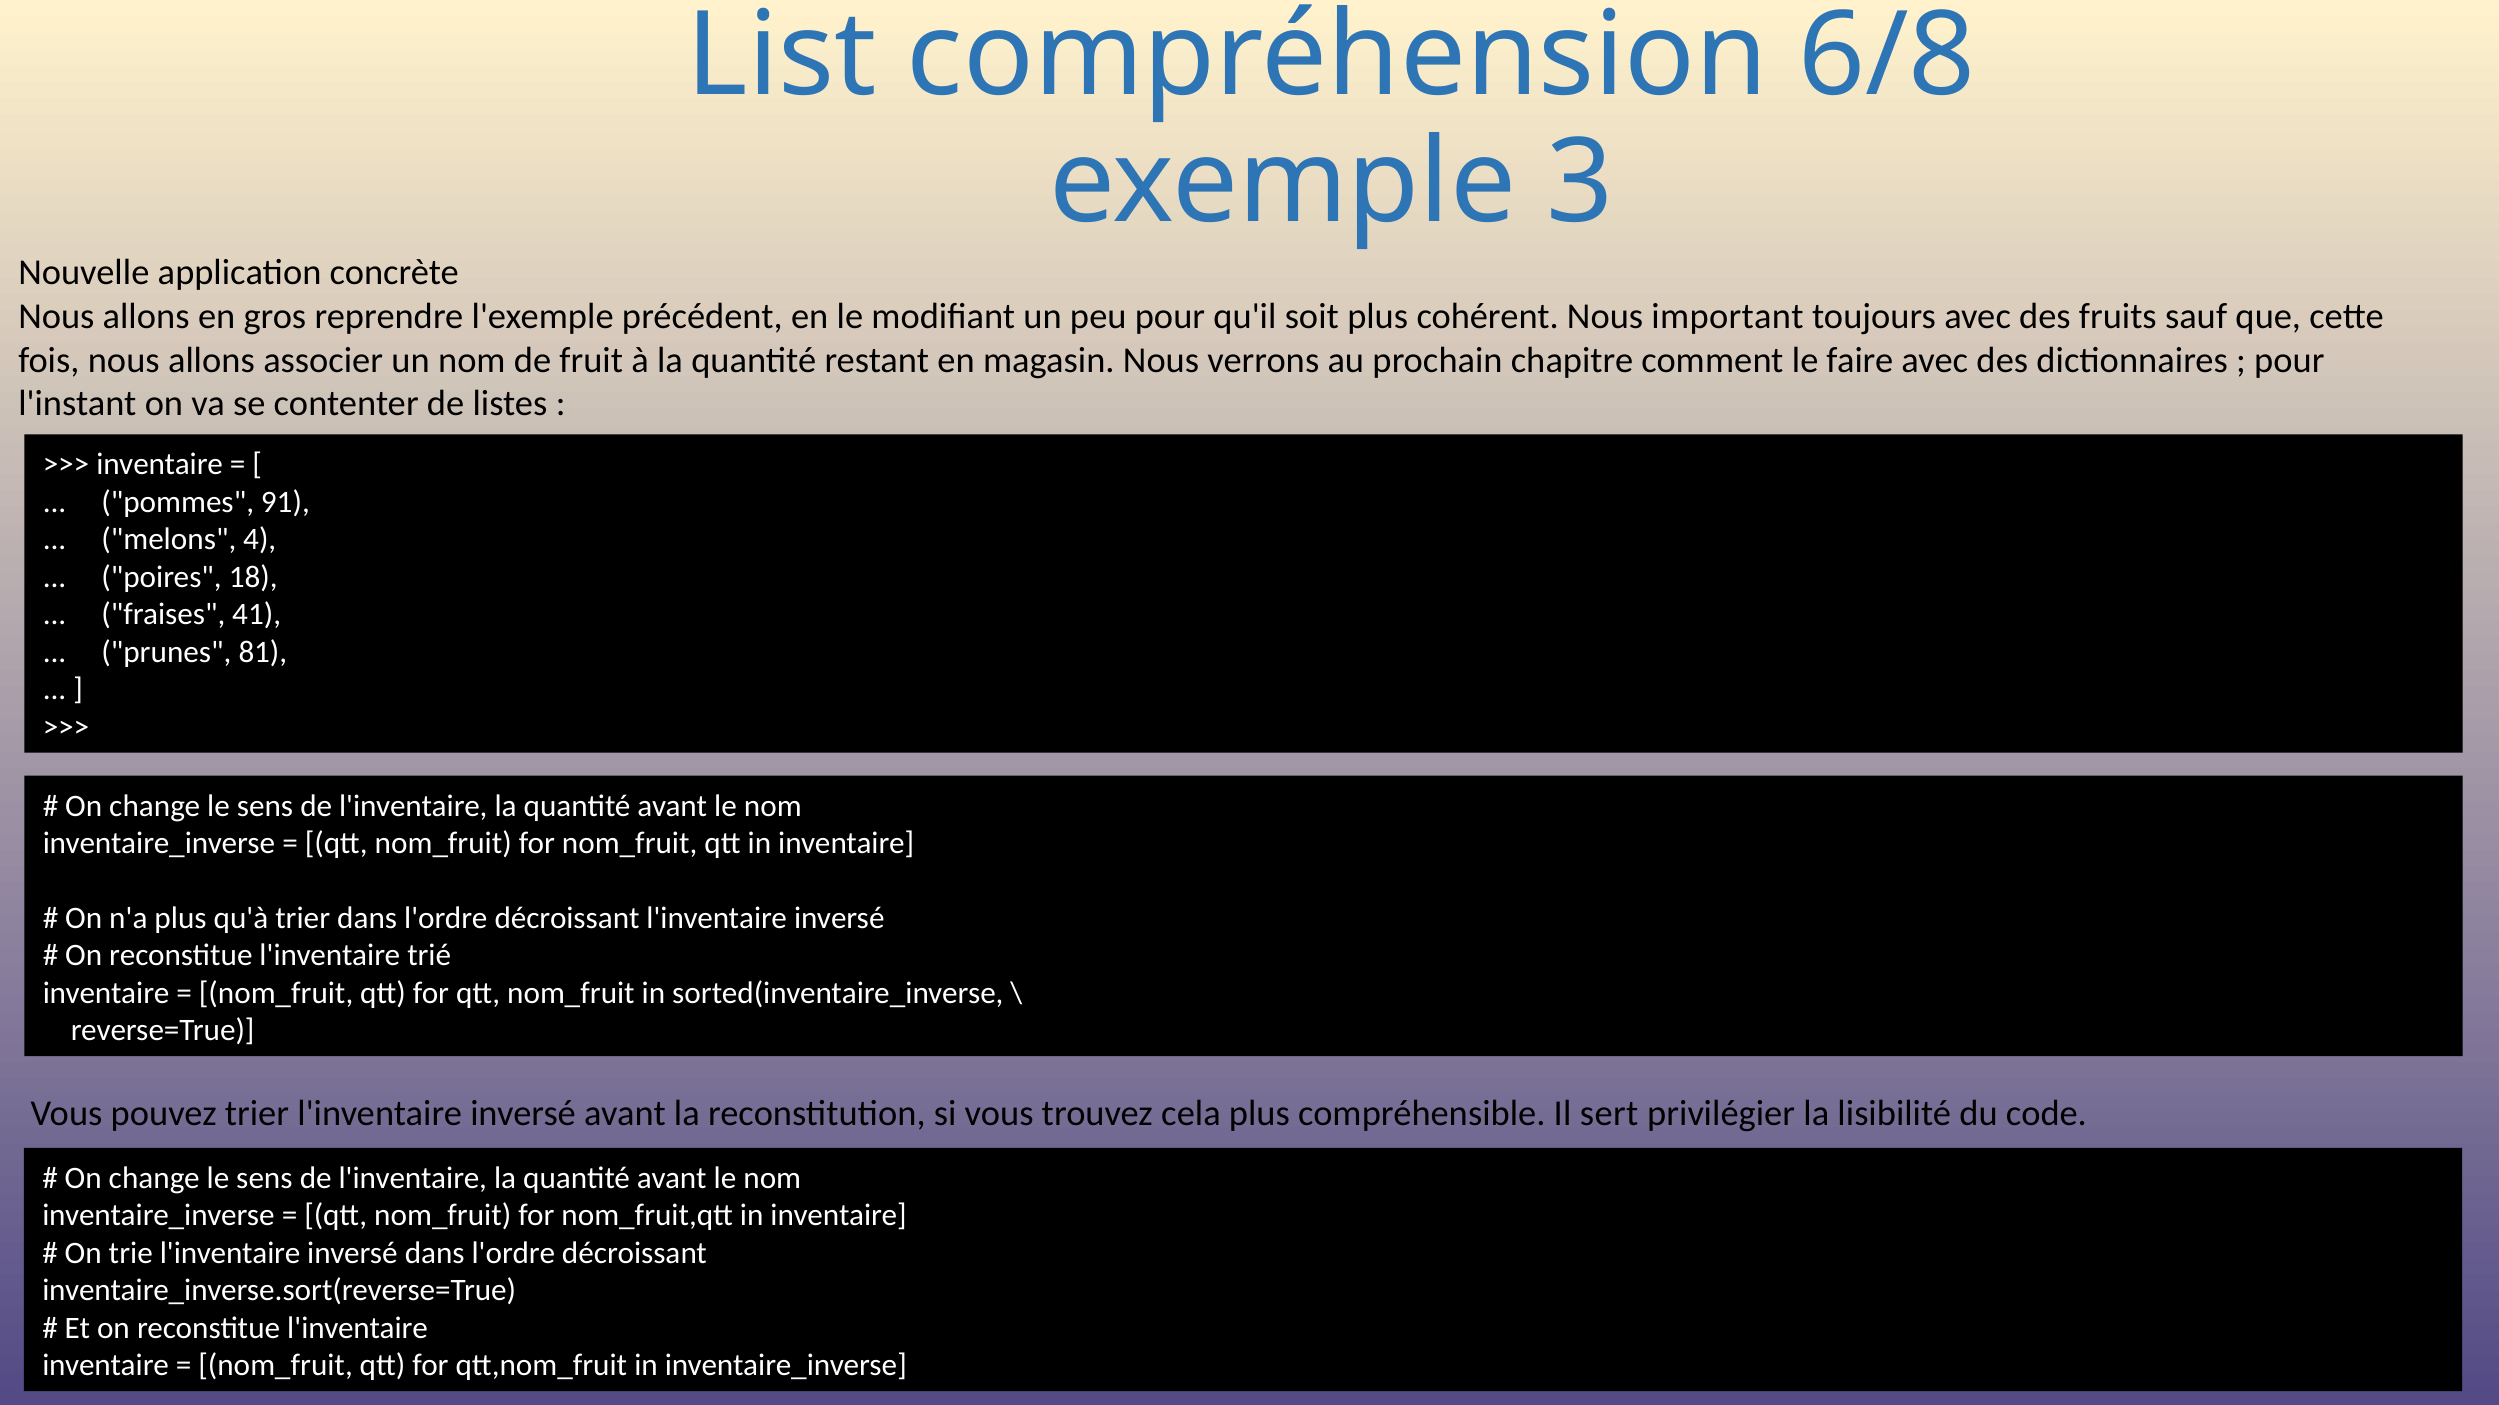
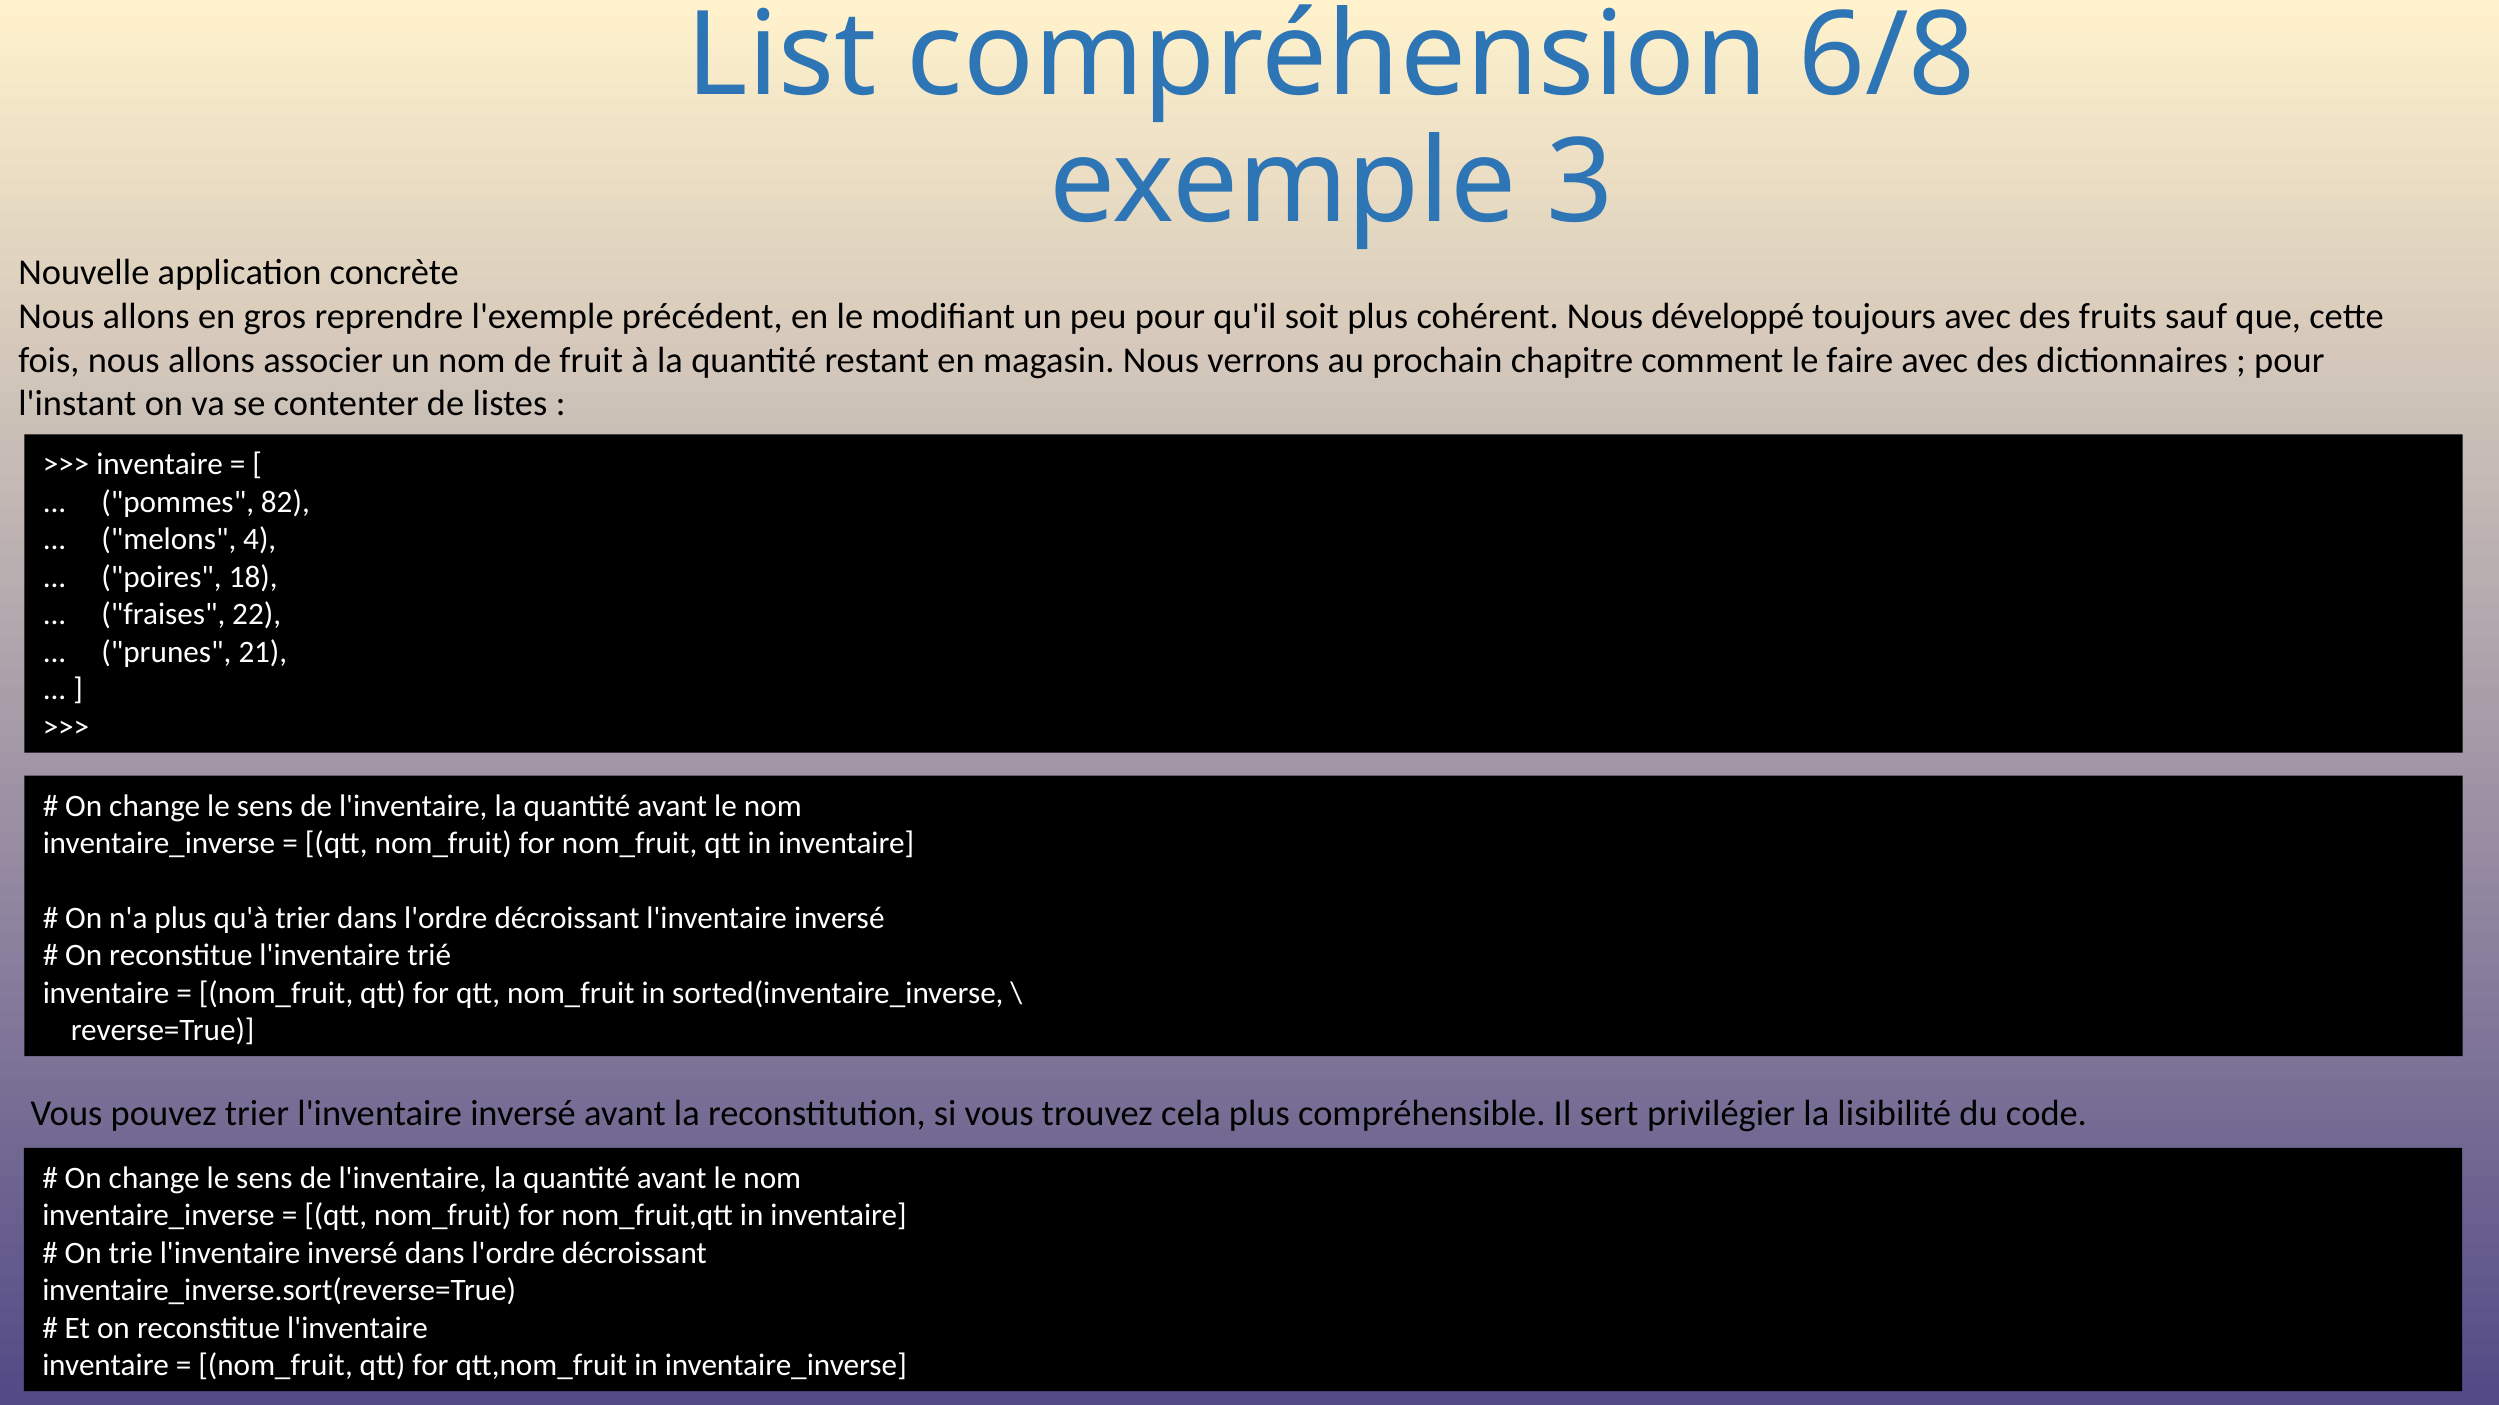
important: important -> développé (1728, 316)
91: 91 -> 82 (285, 502)
41: 41 -> 22 (257, 615)
81: 81 -> 21 (263, 652)
